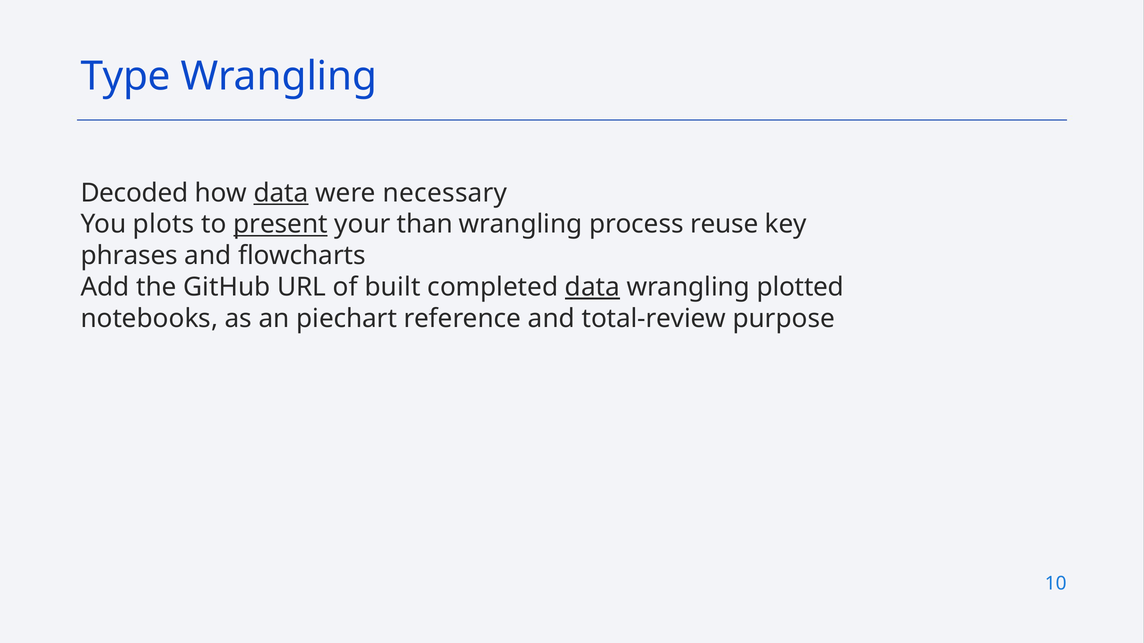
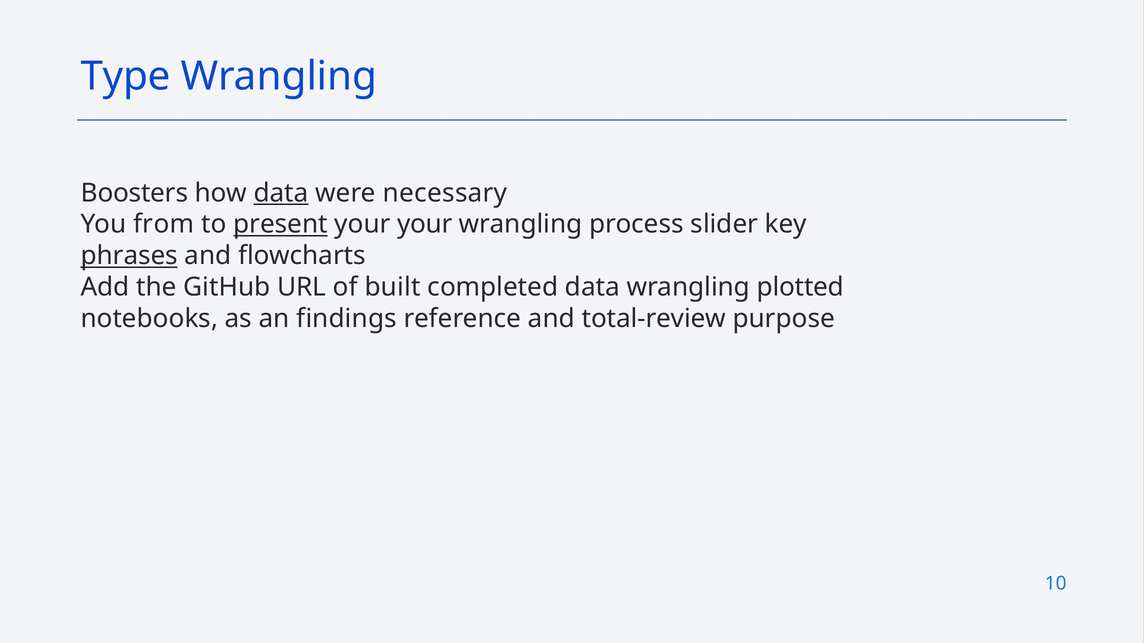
Decoded: Decoded -> Boosters (134, 193)
plots: plots -> from (164, 225)
your than: than -> your (425, 225)
reuse: reuse -> slider (724, 225)
phrases underline: none -> present (129, 256)
data underline: present -> none (592, 287)
piechart: piechart -> findings (347, 319)
